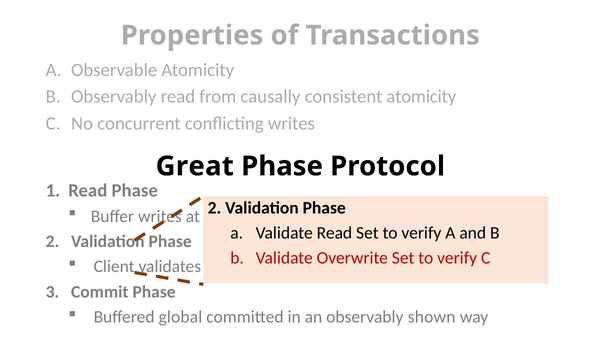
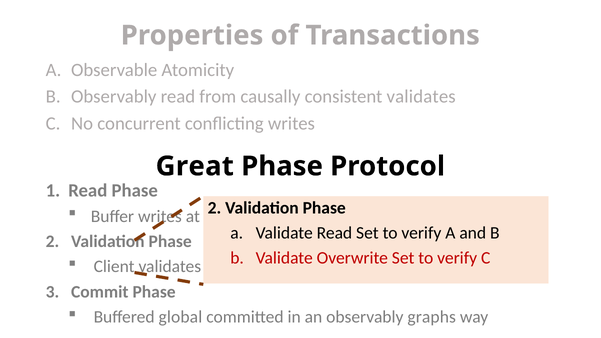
consistent atomicity: atomicity -> validates (421, 97)
shown: shown -> graphs (432, 317)
